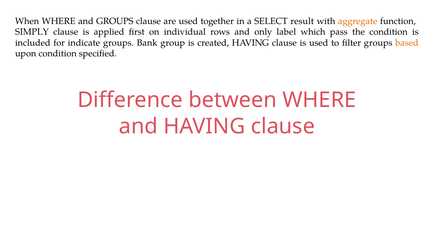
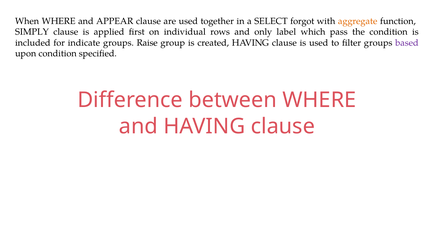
and GROUPS: GROUPS -> APPEAR (115, 21)
result: result -> forgot (302, 21)
Bank: Bank -> Raise (147, 43)
based colour: orange -> purple (407, 43)
